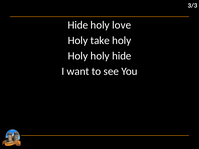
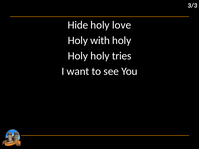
take: take -> with (100, 41)
holy hide: hide -> tries (122, 56)
